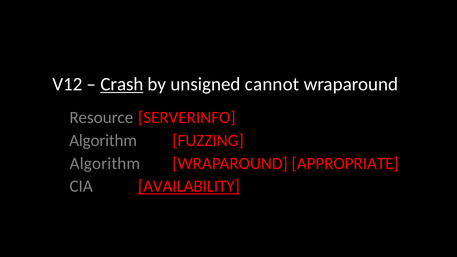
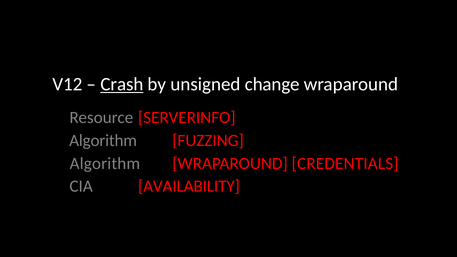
cannot: cannot -> change (272, 84)
APPROPRIATE: APPROPRIATE -> CREDENTIALS (345, 163)
AVAILABILITY underline: present -> none (189, 186)
